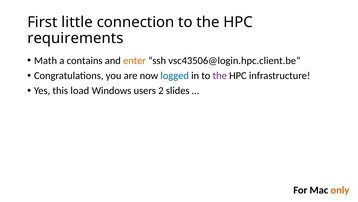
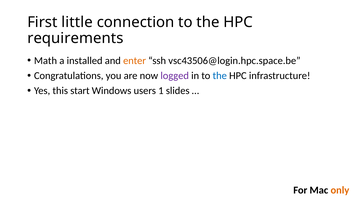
contains: contains -> installed (85, 61)
vsc43506@login.hpc.client.be: vsc43506@login.hpc.client.be -> vsc43506@login.hpc.space.be (234, 61)
logged colour: blue -> purple (175, 75)
the colour: purple -> blue (220, 75)
load: load -> start (80, 90)
2: 2 -> 1 (161, 90)
